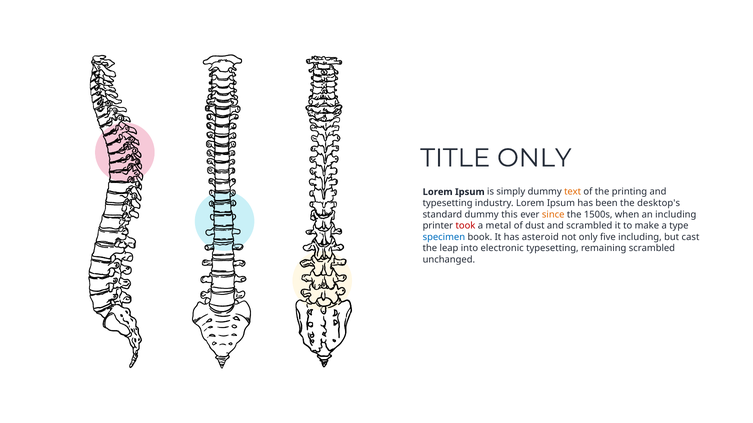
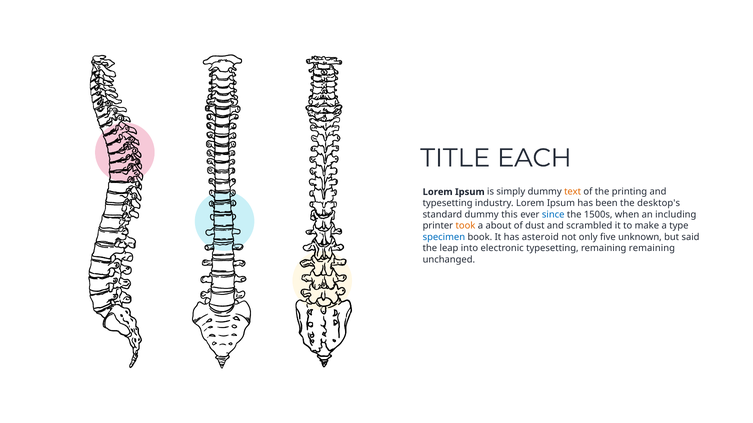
TITLE ONLY: ONLY -> EACH (534, 158)
since colour: orange -> blue (553, 215)
took colour: red -> orange (465, 226)
metal: metal -> about (498, 226)
five including: including -> unknown (640, 237)
cast: cast -> said (691, 237)
remaining scrambled: scrambled -> remaining (652, 249)
